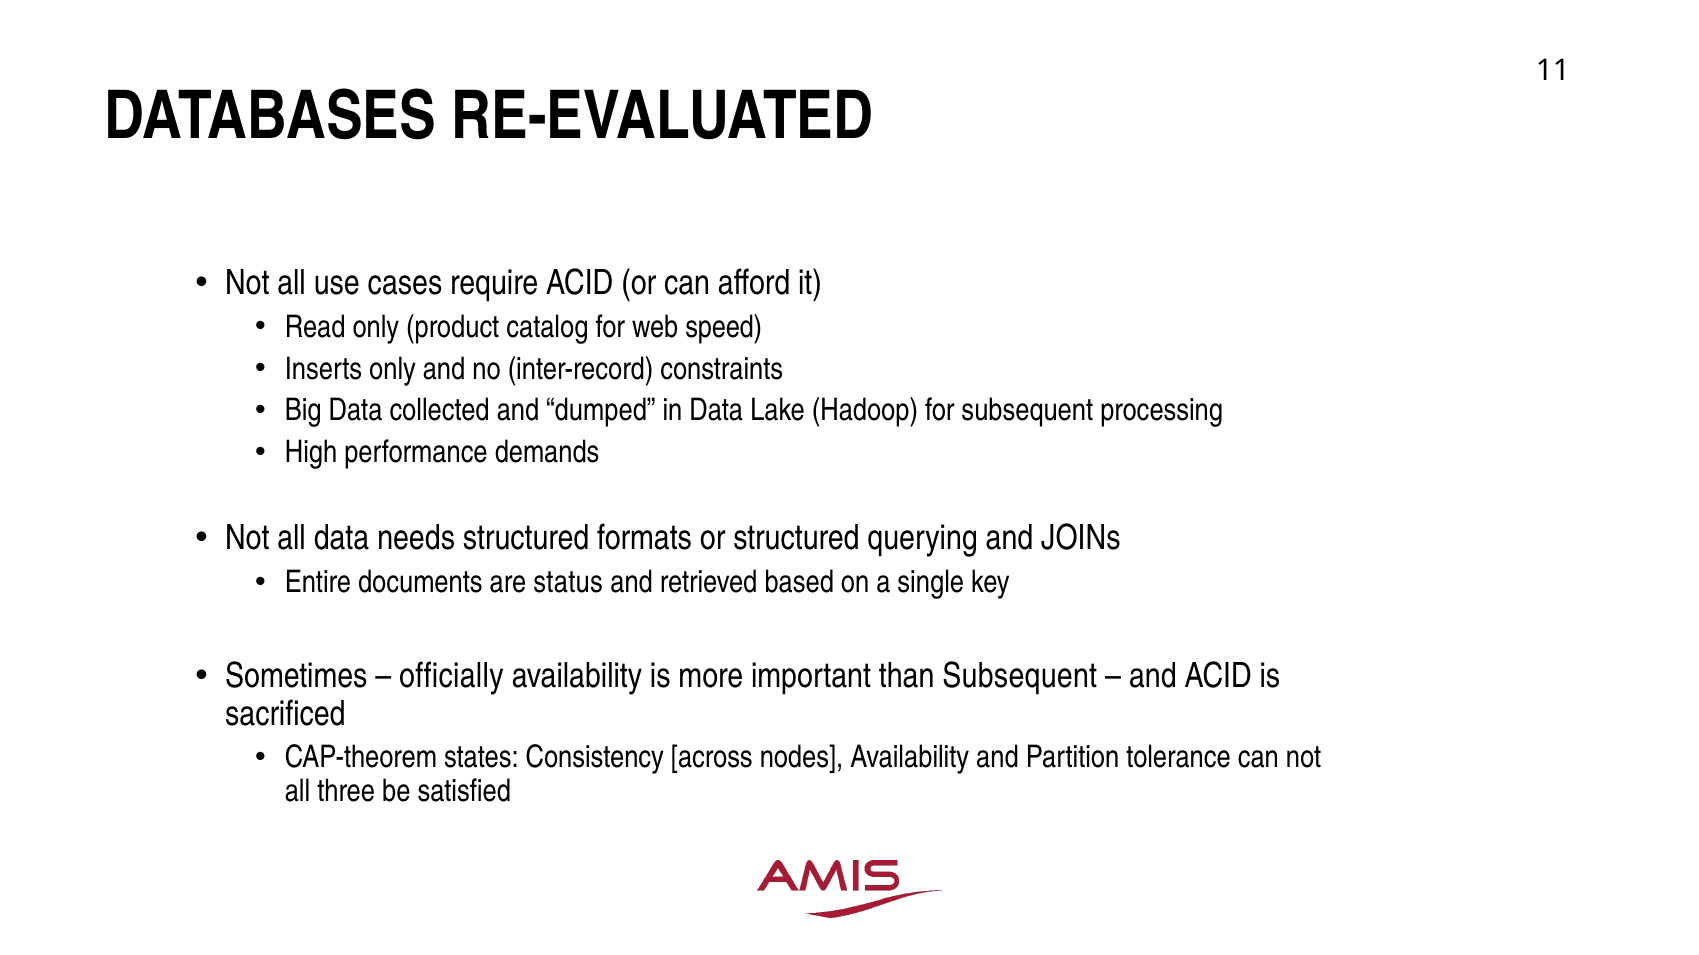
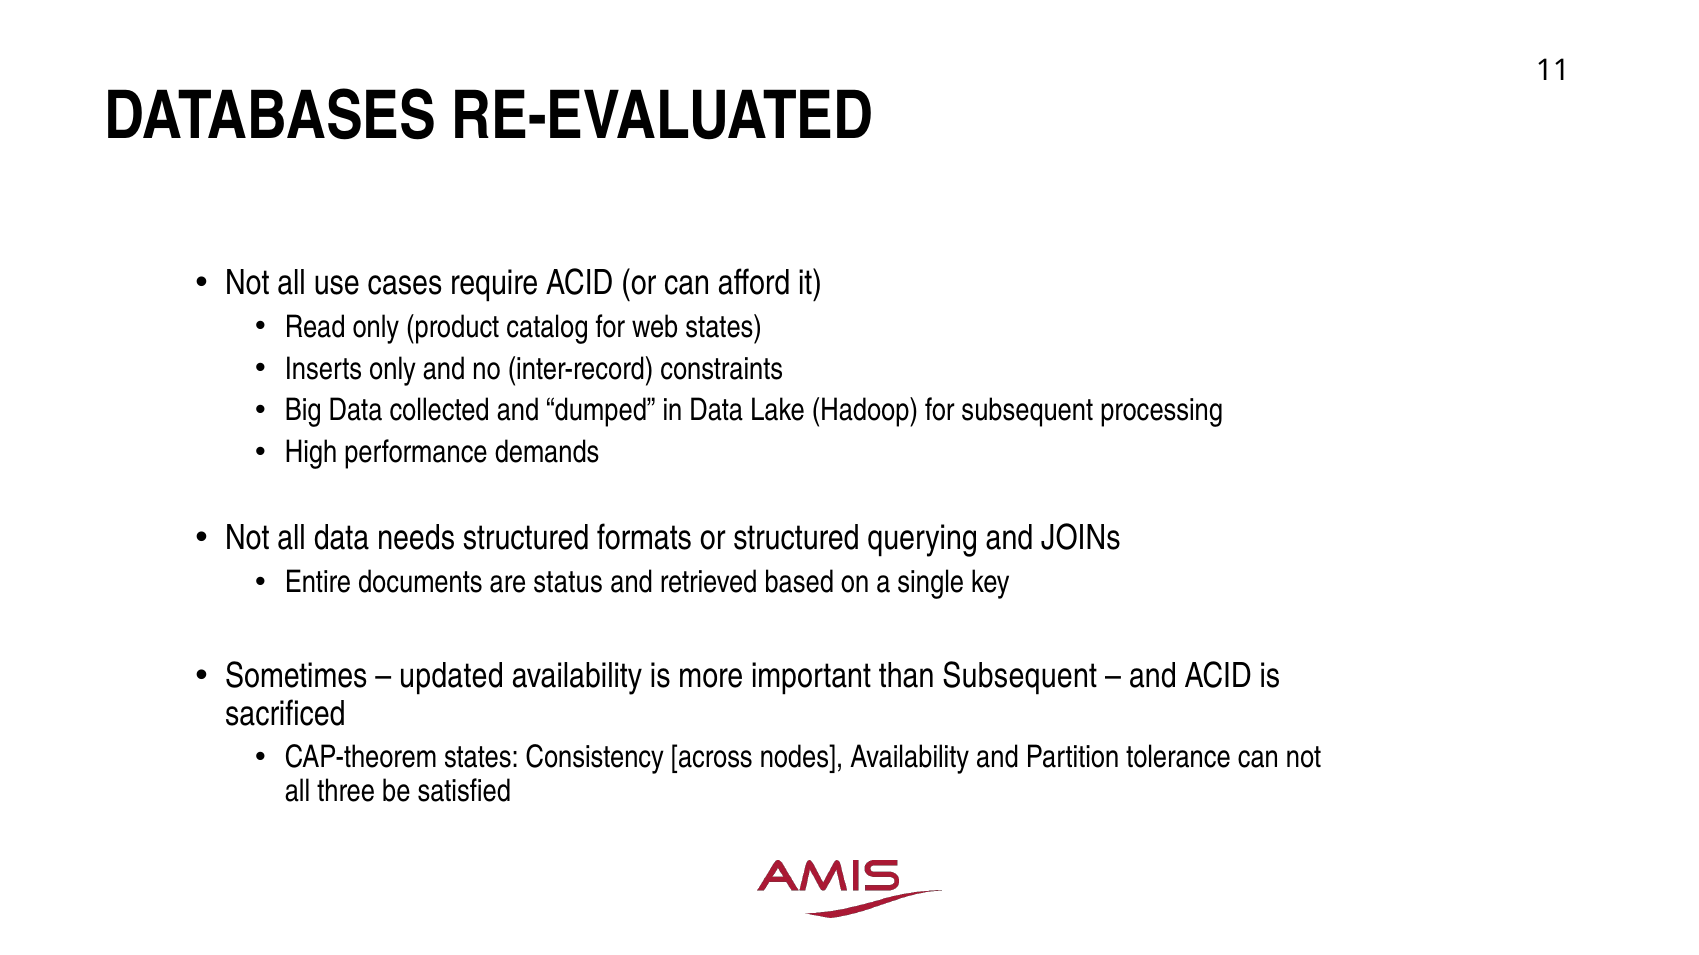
web speed: speed -> states (724, 327)
officially: officially -> updated (451, 677)
